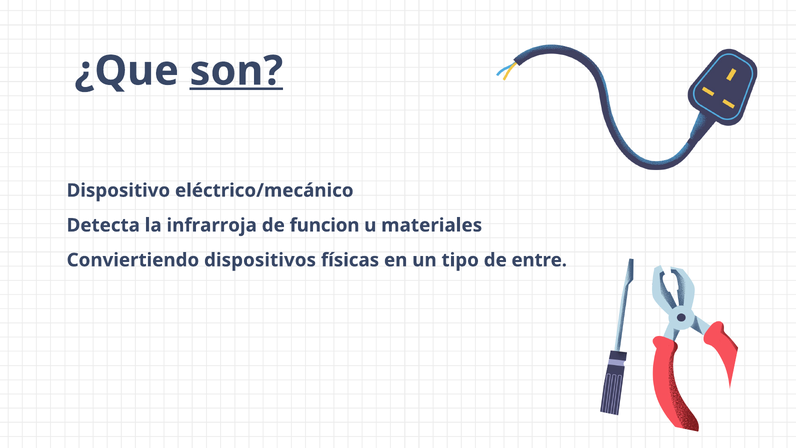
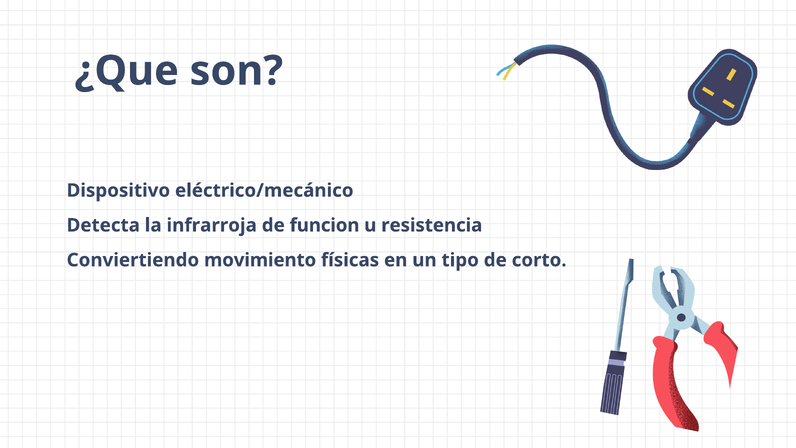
son underline: present -> none (236, 71)
materiales: materiales -> resistencia (432, 225)
dispositivos: dispositivos -> movimiento (260, 260)
entre: entre -> corto (539, 260)
